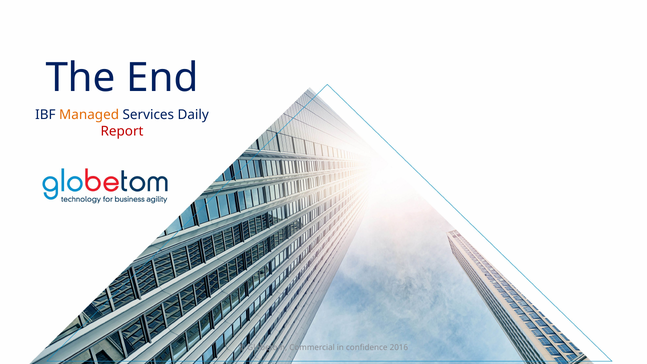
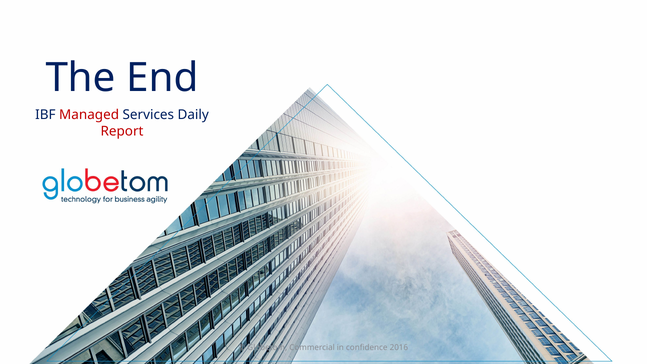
Managed colour: orange -> red (89, 115)
